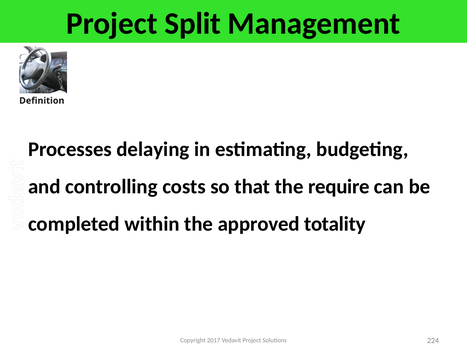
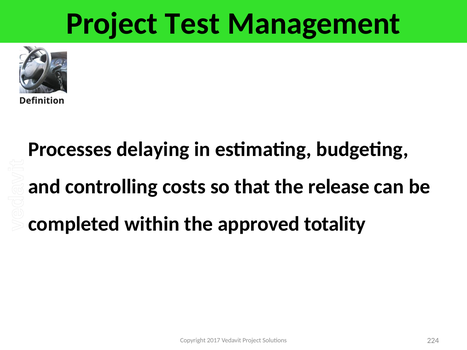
Split: Split -> Test (192, 24)
require: require -> release (339, 187)
